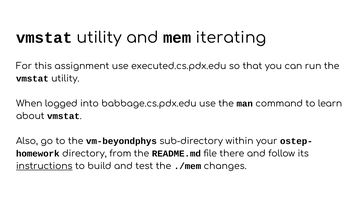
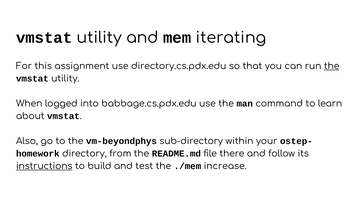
executed.cs.pdx.edu: executed.cs.pdx.edu -> directory.cs.pdx.edu (179, 66)
the underline: none -> present (332, 66)
changes: changes -> increase (225, 166)
